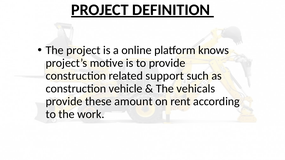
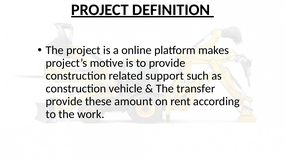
knows: knows -> makes (214, 50)
vehicals: vehicals -> transfer (196, 89)
